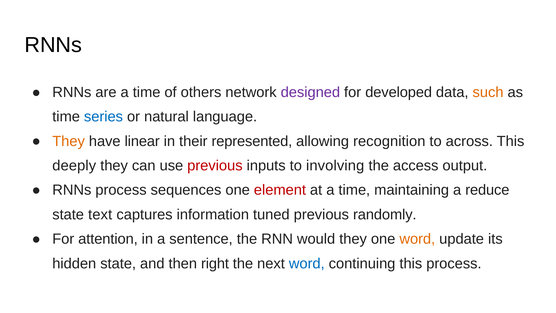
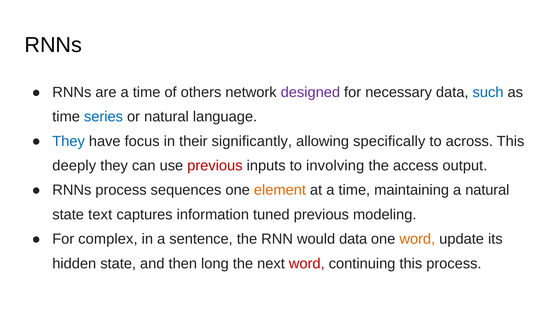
developed: developed -> necessary (399, 92)
such colour: orange -> blue (488, 92)
They colour: orange -> blue (69, 141)
linear: linear -> focus (142, 141)
represented: represented -> significantly (252, 141)
recognition: recognition -> specifically (389, 141)
element colour: red -> orange (280, 190)
a reduce: reduce -> natural (487, 190)
randomly: randomly -> modeling (385, 214)
attention: attention -> complex (108, 239)
would they: they -> data (353, 239)
right: right -> long (215, 263)
word colour: blue -> red (307, 263)
